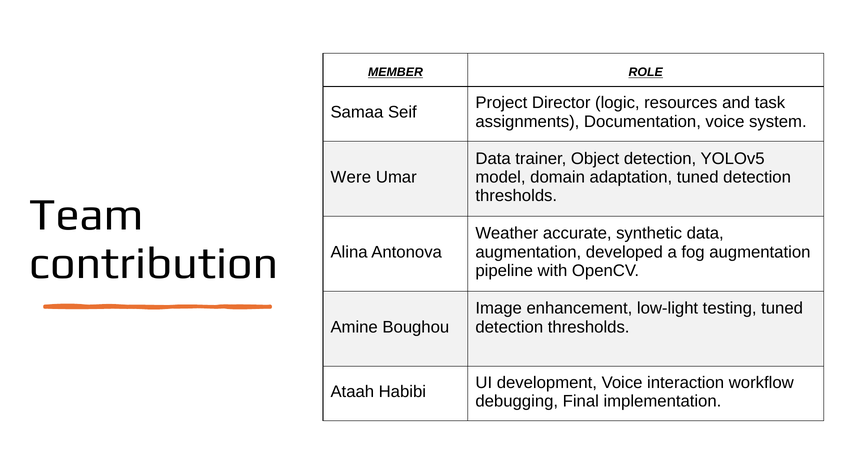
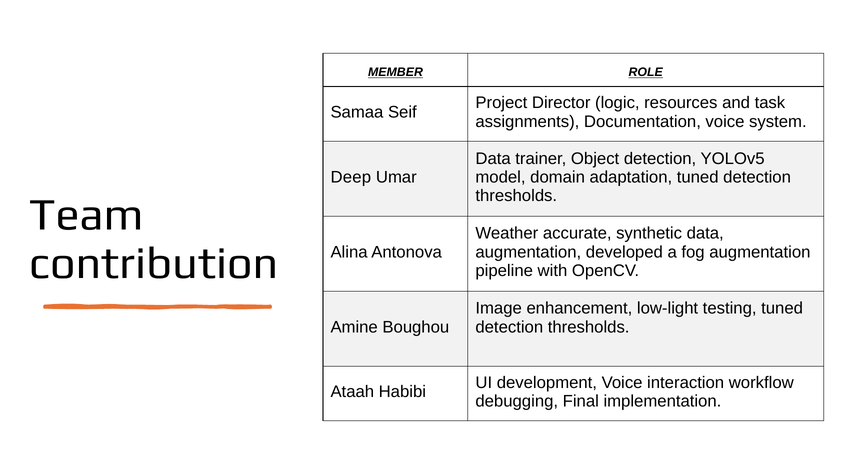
Were: Were -> Deep (351, 177)
